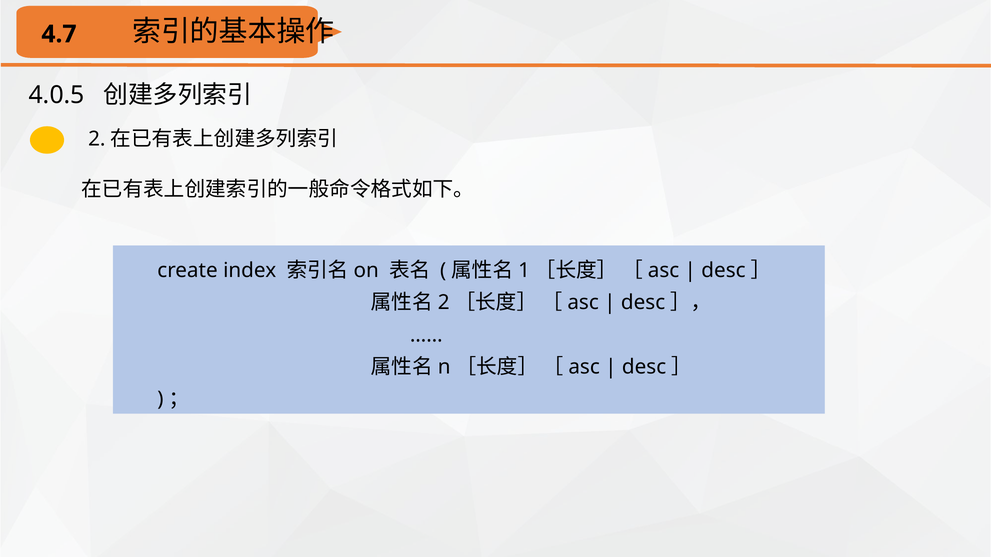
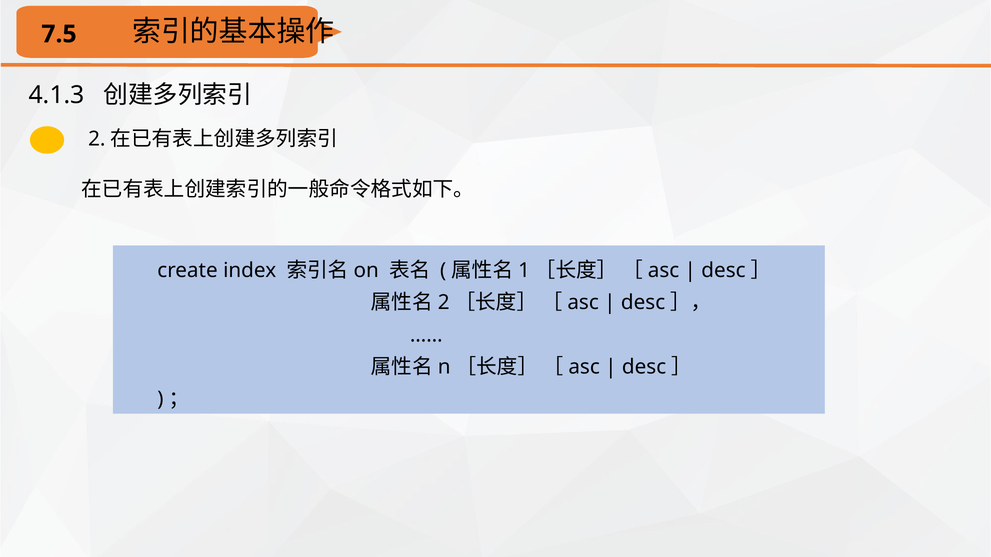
4.7: 4.7 -> 7.5 (59, 34)
4.0.5: 4.0.5 -> 4.1.3 (57, 95)
